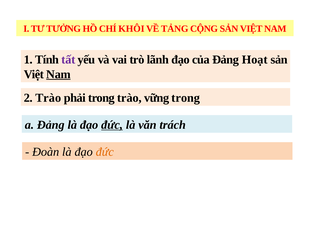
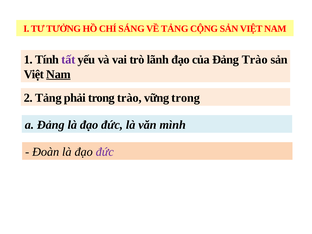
KHÔI: KHÔI -> SÁNG (131, 29)
Đảng Hoạt: Hoạt -> Trào (255, 60)
2 Trào: Trào -> Tảng (48, 98)
đức underline: present -> none (112, 125)
trách: trách -> mình (173, 125)
đức colour: orange -> purple (105, 152)
